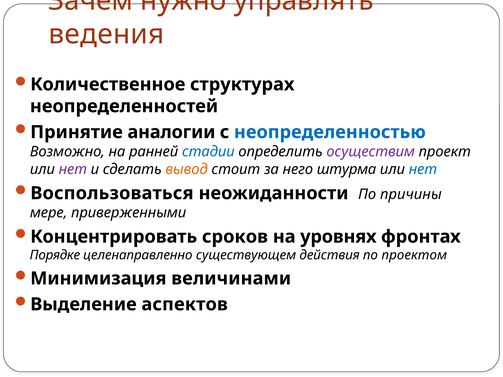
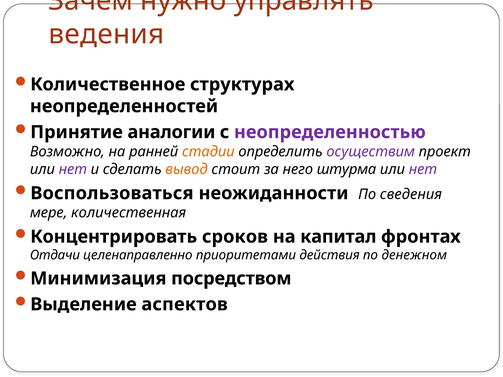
неопределенностью colour: blue -> purple (330, 132)
стадии colour: blue -> orange (208, 152)
нет colour: blue -> purple (423, 169)
причины: причины -> сведения (411, 194)
приверженными: приверженными -> количественная (129, 213)
уровнях: уровнях -> капитал (338, 237)
Порядке: Порядке -> Отдачи (55, 255)
существующем: существующем -> приоритетами (246, 255)
проектом: проектом -> денежном (414, 255)
величинами: величинами -> посредством (231, 279)
